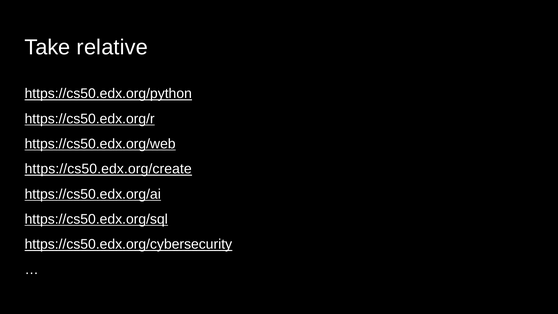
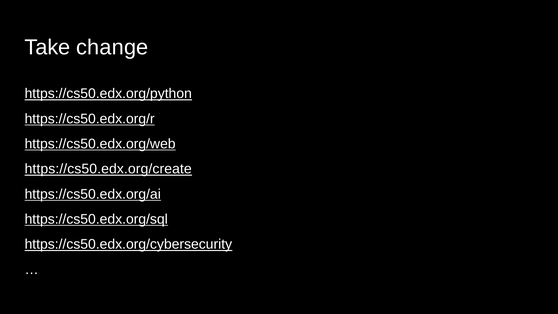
relative: relative -> change (112, 47)
